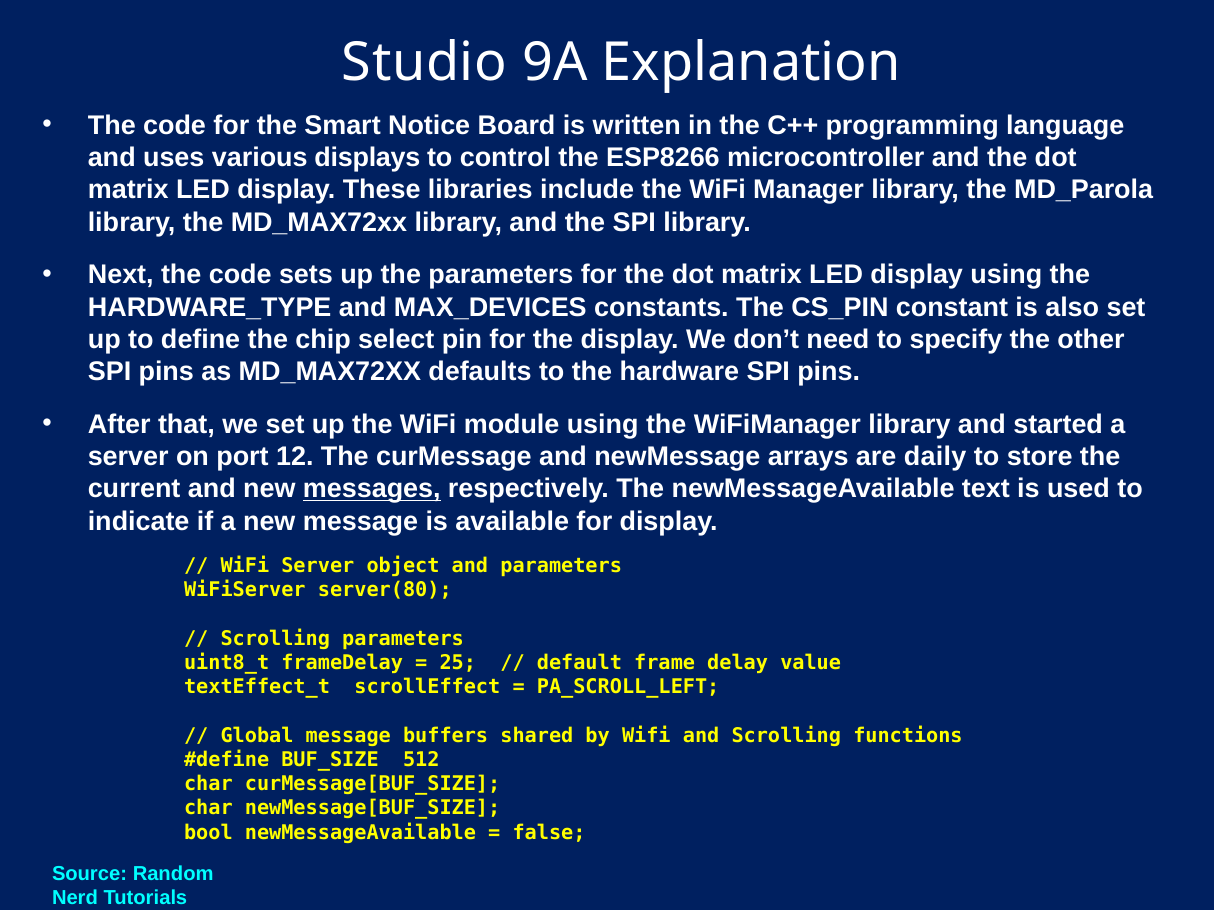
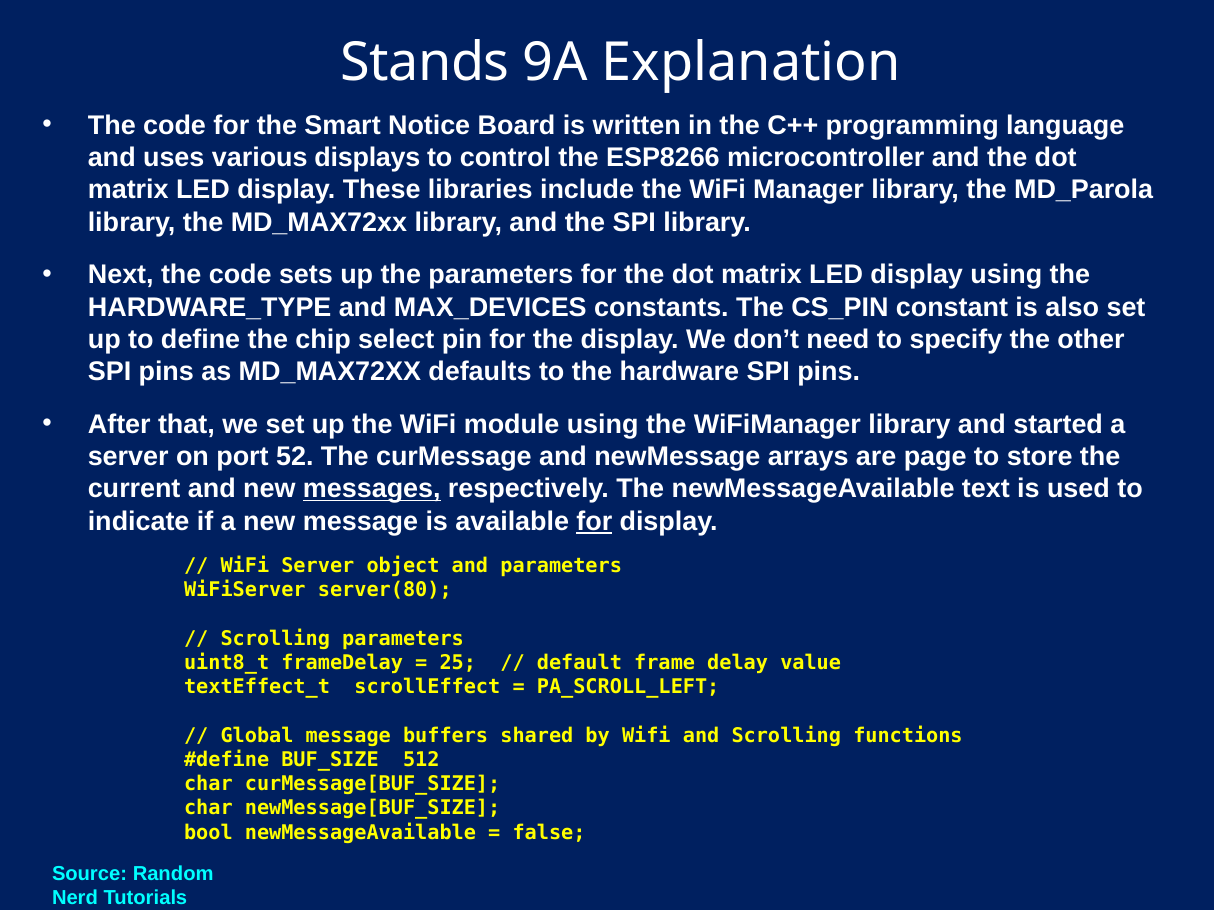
Studio: Studio -> Stands (425, 62)
12: 12 -> 52 (295, 457)
daily: daily -> page (935, 457)
for underline: none -> present (594, 522)
